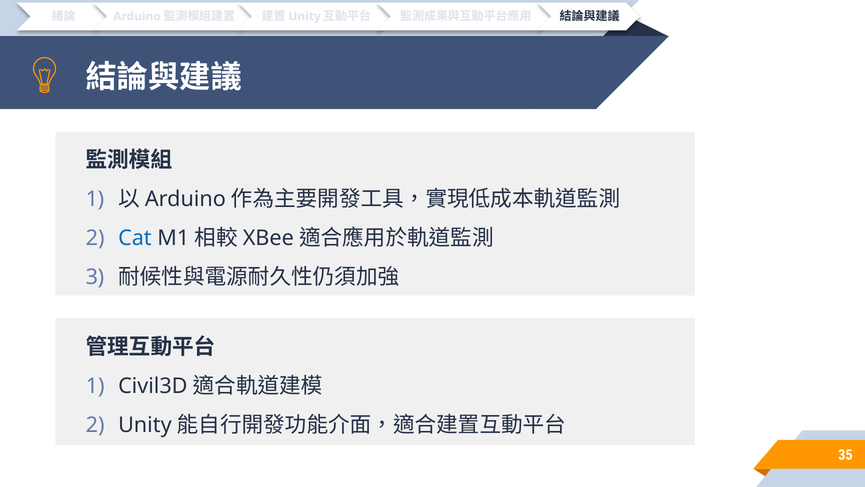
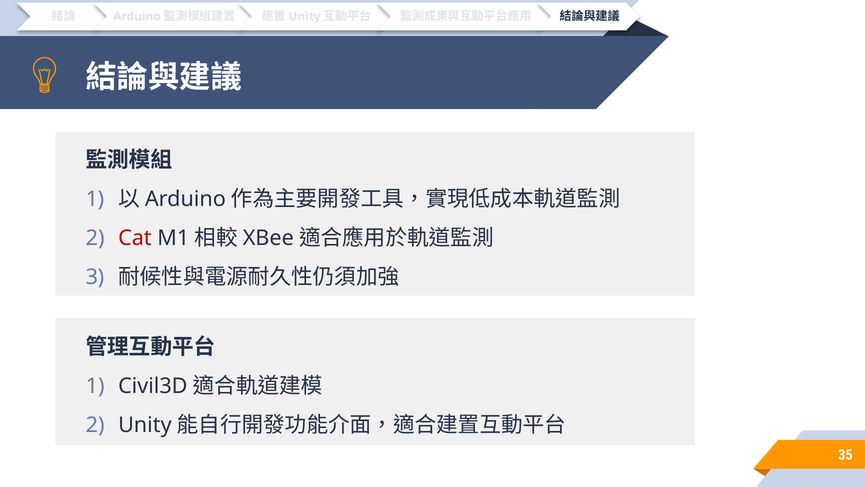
Cat colour: blue -> red (135, 238)
